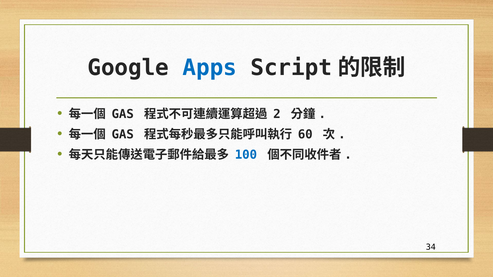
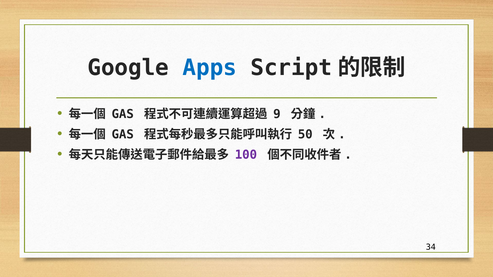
2: 2 -> 9 (277, 114)
60: 60 -> 50 (305, 134)
100 colour: blue -> purple (246, 155)
